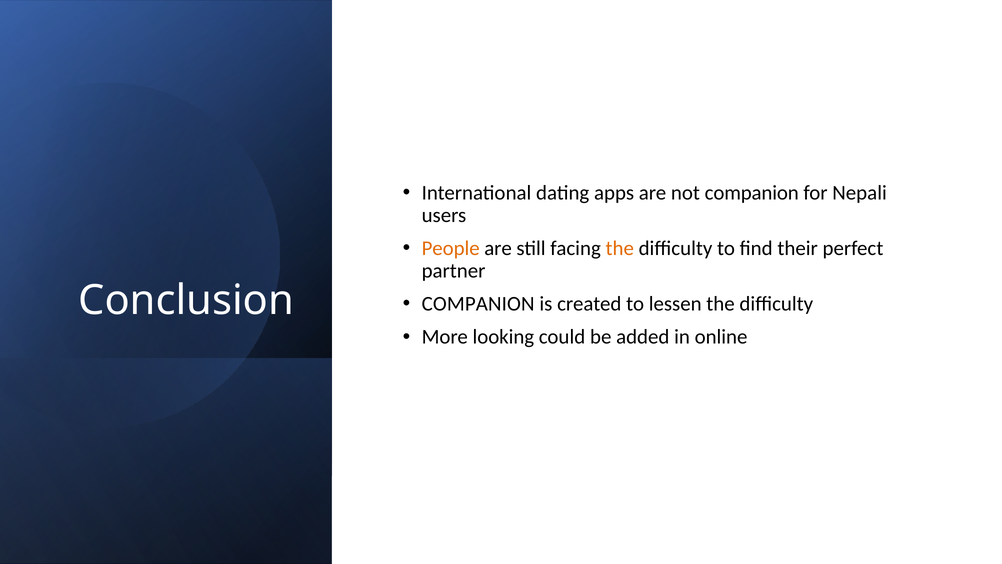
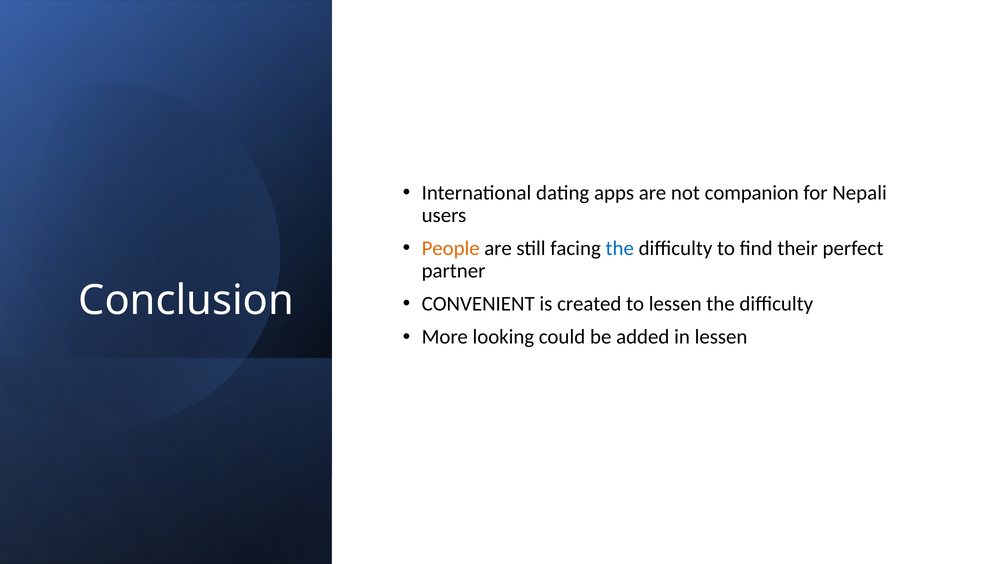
the colour: orange -> blue (620, 248)
COMPANION: COMPANION -> CONVENIENT (478, 304)
in online: online -> lessen (721, 337)
